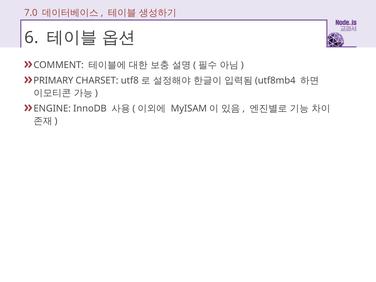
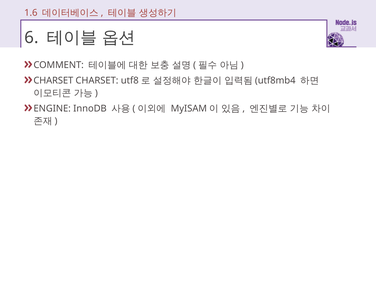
7.0: 7.0 -> 1.6 (31, 13)
PRIMARY: PRIMARY -> CHARSET (53, 81)
